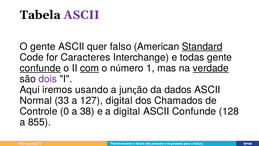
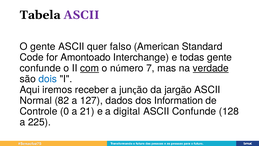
Standard underline: present -> none (202, 46)
Caracteres: Caracteres -> Amontoado (86, 57)
confunde underline: present -> none (40, 68)
1: 1 -> 7 (150, 68)
dois colour: purple -> blue (48, 79)
usando: usando -> receber (92, 90)
dados: dados -> jargão (178, 90)
33: 33 -> 82 (62, 100)
127 digital: digital -> dados (119, 100)
Chamados: Chamados -> Information (179, 100)
38: 38 -> 21 (87, 111)
855: 855 -> 225 (39, 122)
